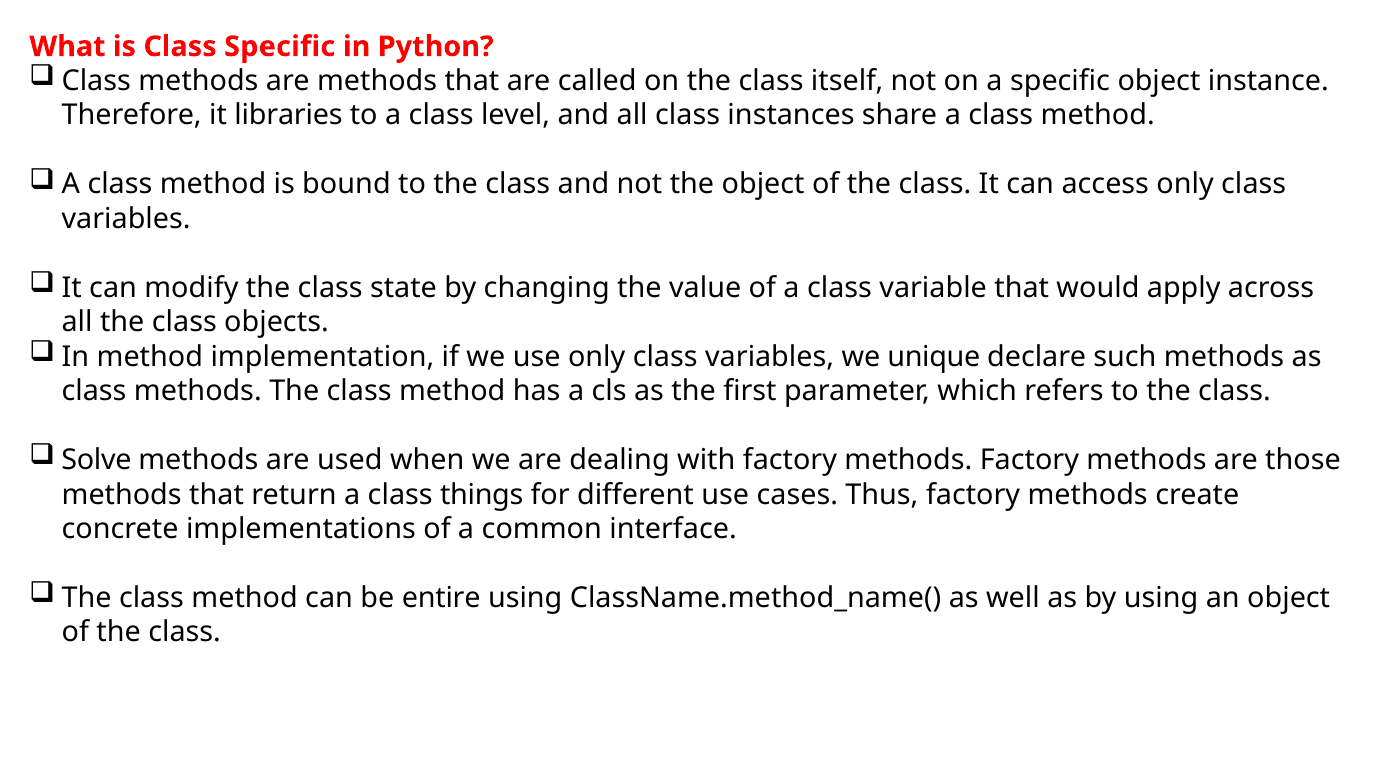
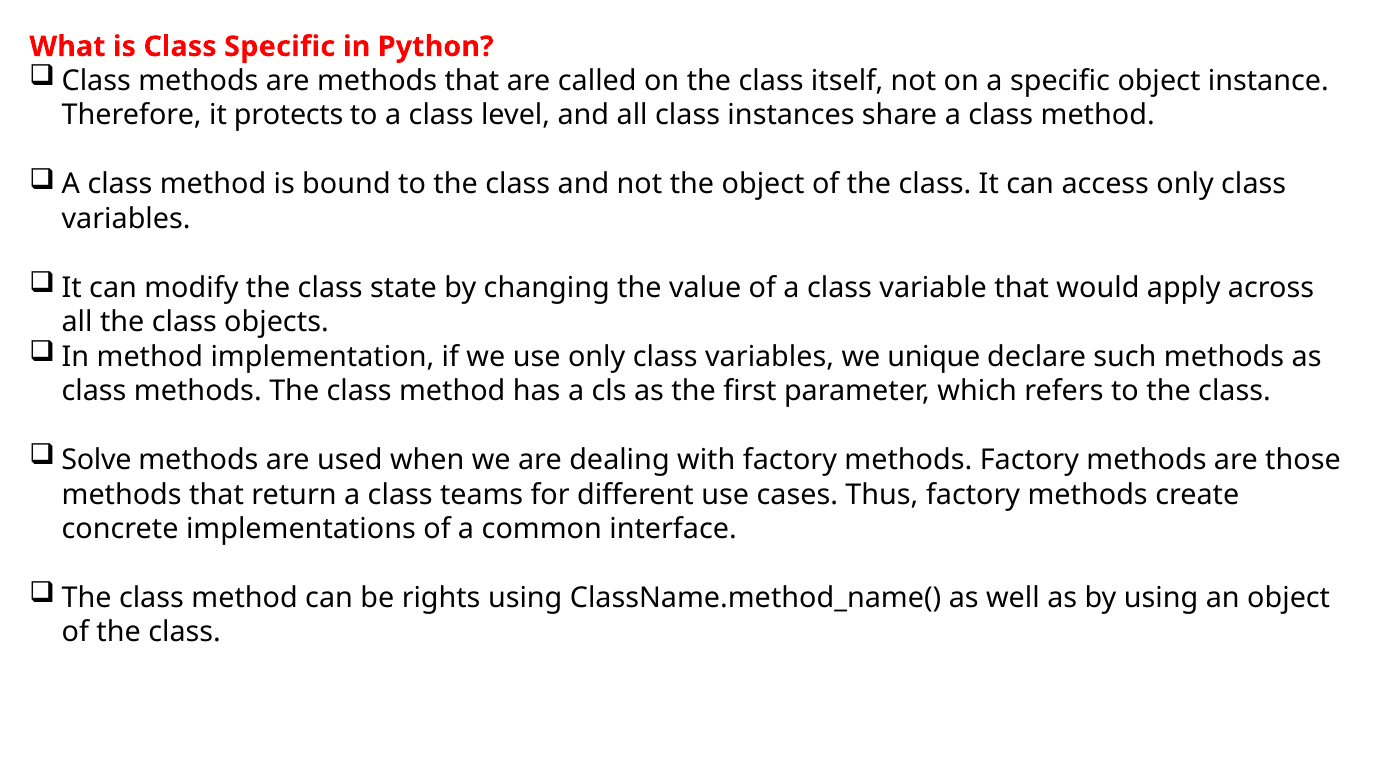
libraries: libraries -> protects (289, 116)
things: things -> teams (482, 495)
entire: entire -> rights (441, 598)
